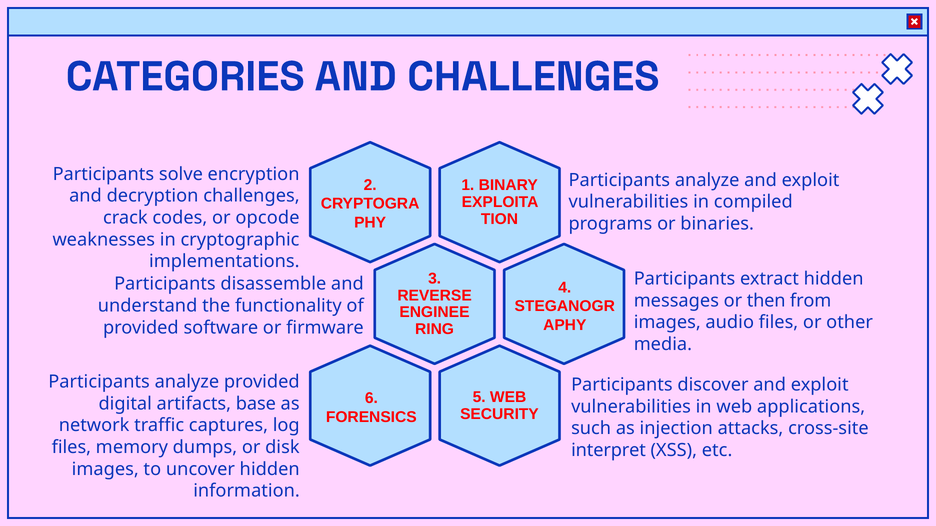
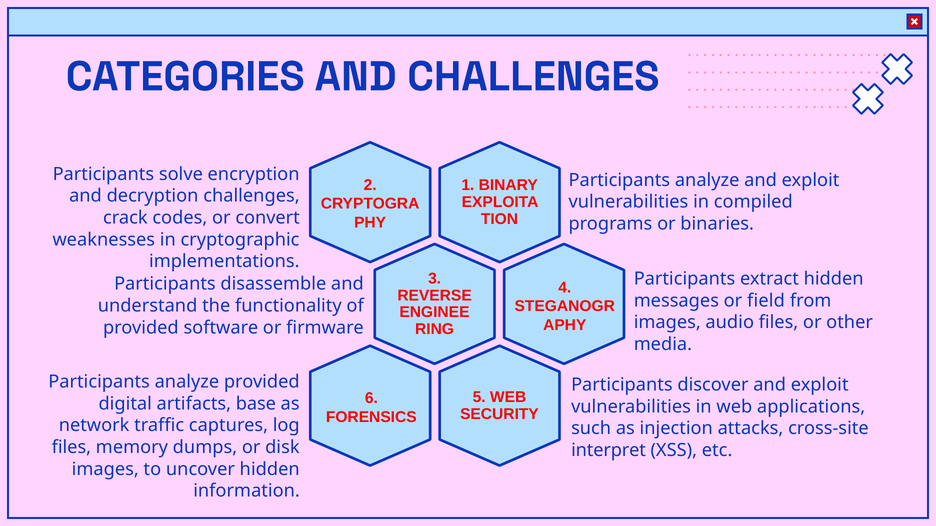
opcode: opcode -> convert (268, 218)
then: then -> field (766, 301)
